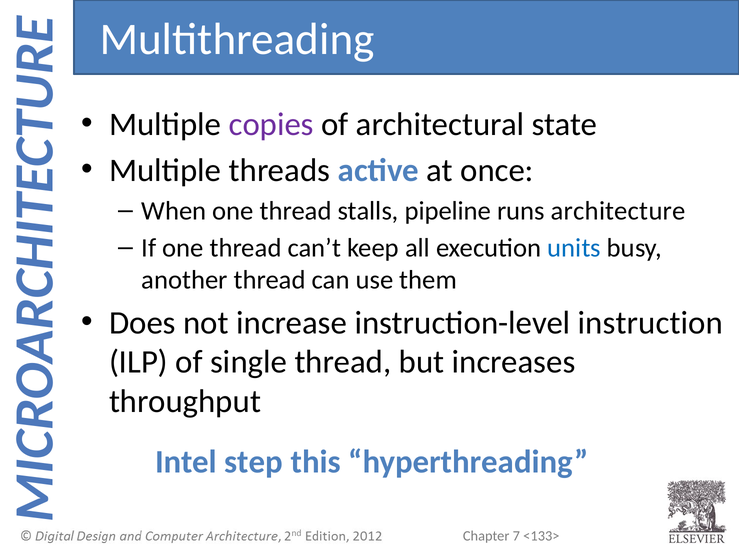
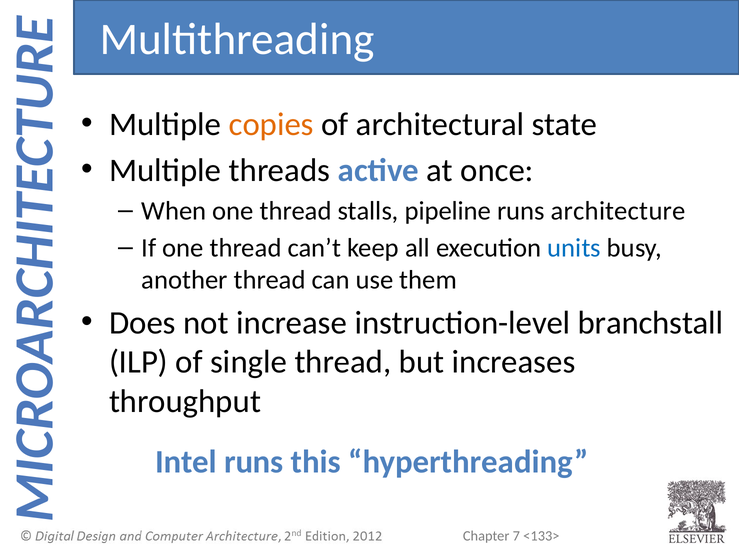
copies colour: purple -> orange (271, 124)
instruction: instruction -> branchstall (651, 323)
Intel step: step -> runs (254, 462)
